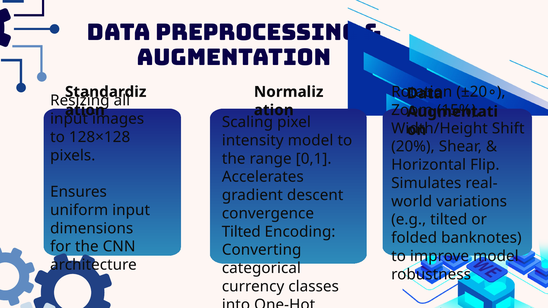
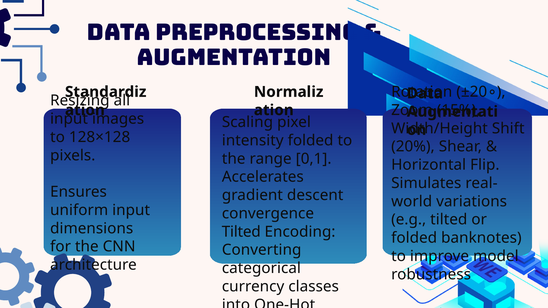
intensity model: model -> folded (311, 141)
